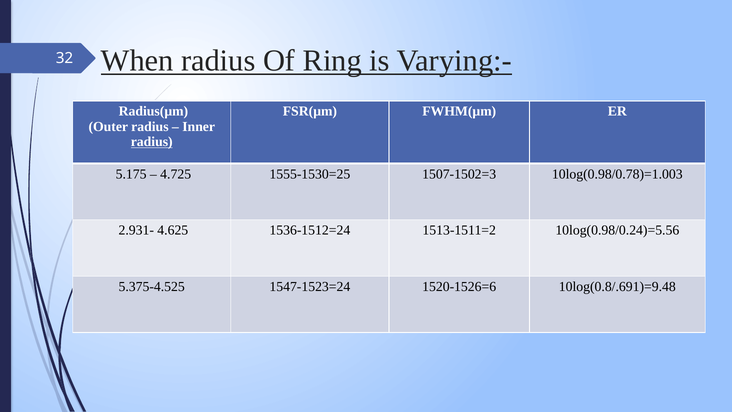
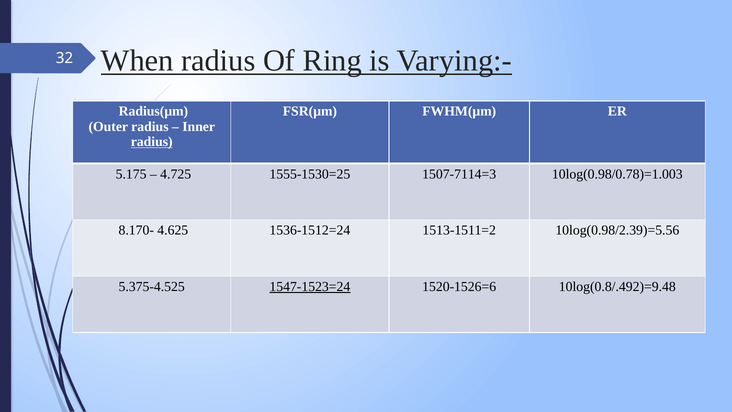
1507-1502=3: 1507-1502=3 -> 1507-7114=3 (459, 174)
2.931-: 2.931- -> 8.170- (136, 230)
10log(0.98/0.24)=5.56: 10log(0.98/0.24)=5.56 -> 10log(0.98/2.39)=5.56 (617, 230)
1547-1523=24 underline: none -> present (310, 286)
10log(0.8/.691)=9.48: 10log(0.8/.691)=9.48 -> 10log(0.8/.492)=9.48 (617, 286)
